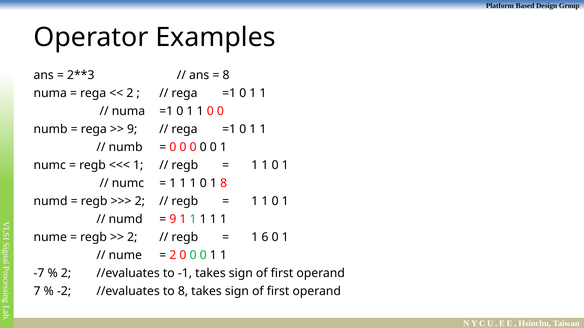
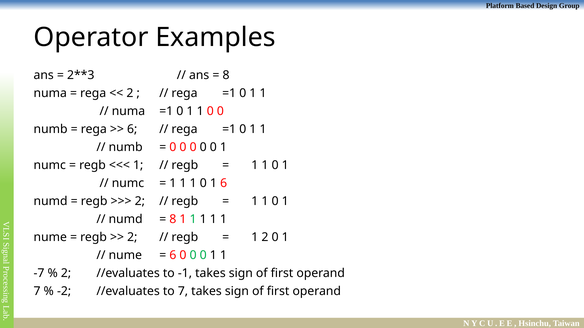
9: 9 -> 6 (132, 129)
1 8: 8 -> 6 (224, 183)
9: 9 -> 8 (173, 220)
1 6: 6 -> 2 (265, 238)
2: 2 -> 6 (173, 256)
to 8: 8 -> 7 (183, 292)
